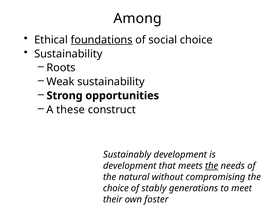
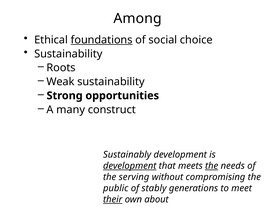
these: these -> many (71, 110)
development underline: none -> present (130, 166)
natural: natural -> serving (134, 177)
choice: choice -> public (116, 188)
their underline: none -> present (113, 199)
foster: foster -> about (156, 199)
